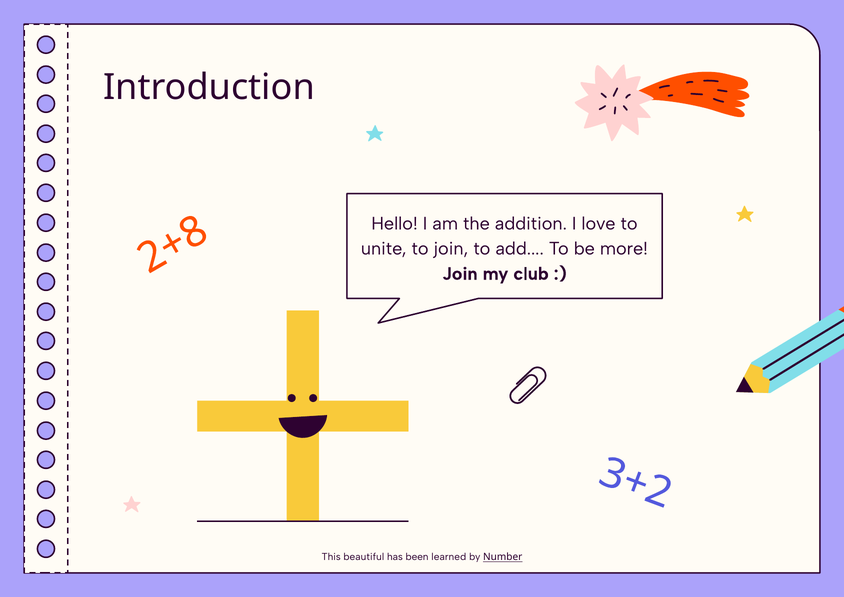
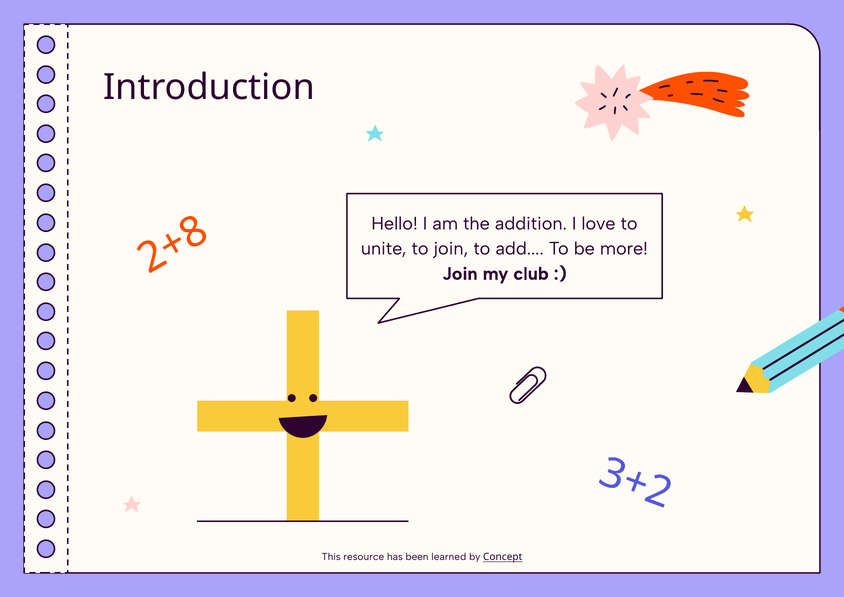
beautiful: beautiful -> resource (364, 557)
Number: Number -> Concept (503, 557)
